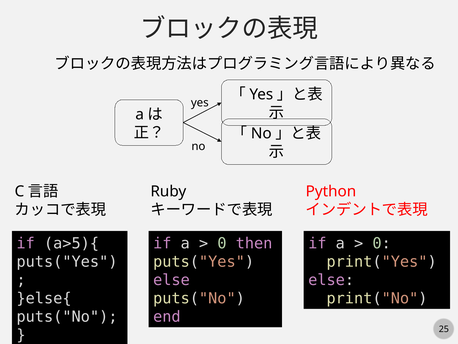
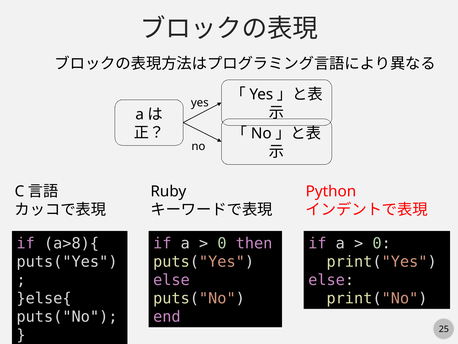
a>5){: a>5){ -> a>8){ (72, 243)
